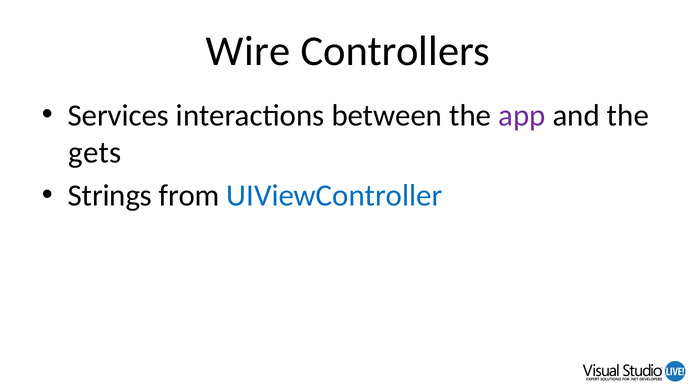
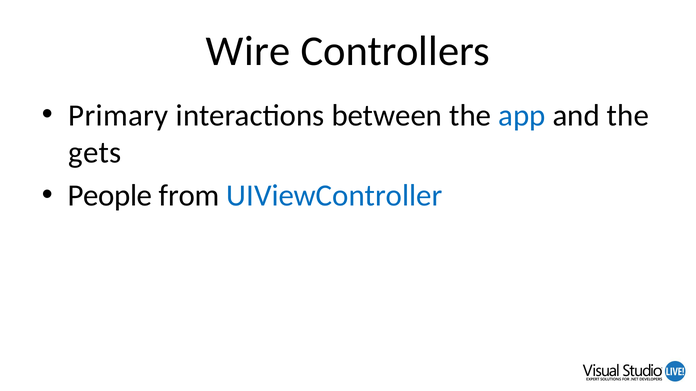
Services: Services -> Primary (118, 116)
app colour: purple -> blue (522, 116)
Strings: Strings -> People (110, 196)
